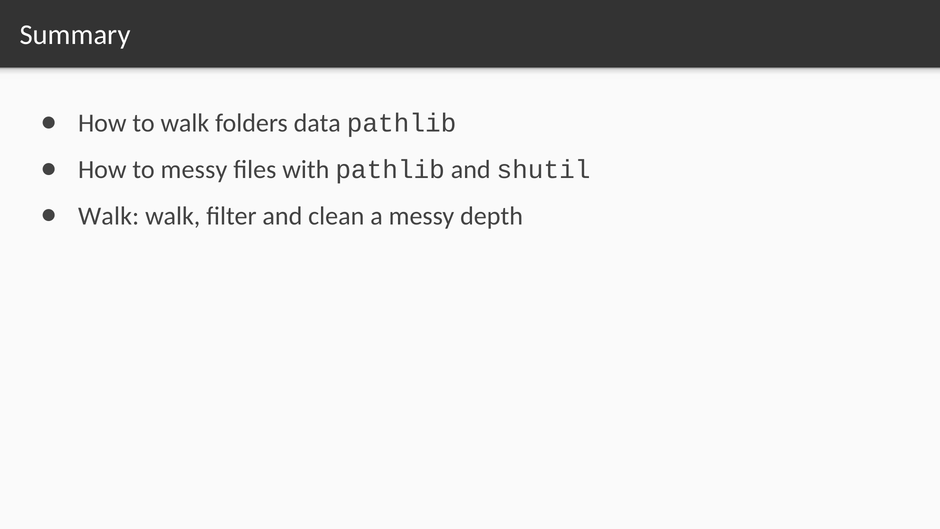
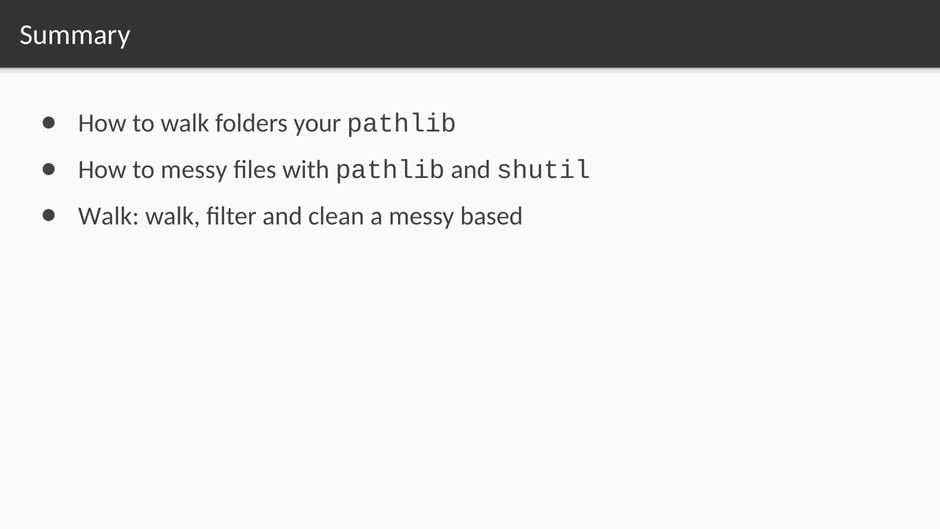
data: data -> your (317, 123)
depth: depth -> based (492, 216)
